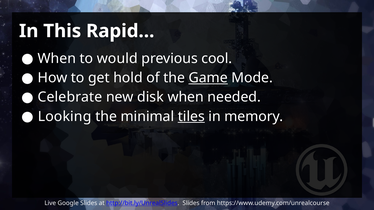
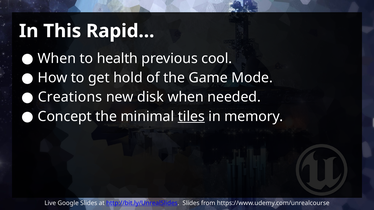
would: would -> health (117, 59)
Game underline: present -> none (208, 78)
Celebrate: Celebrate -> Creations (70, 97)
Looking: Looking -> Concept (65, 117)
